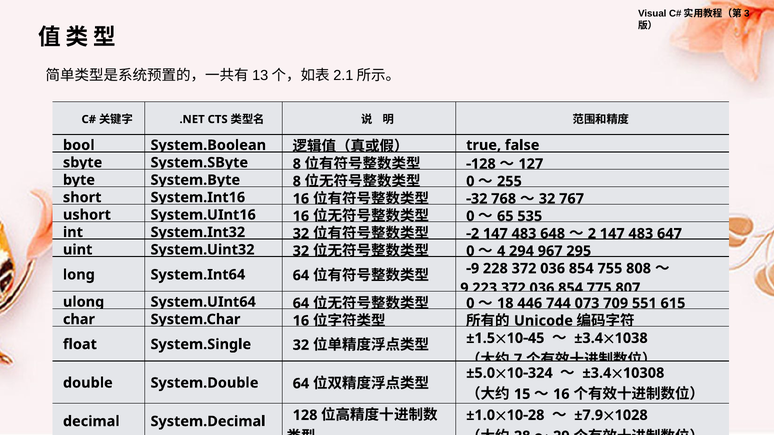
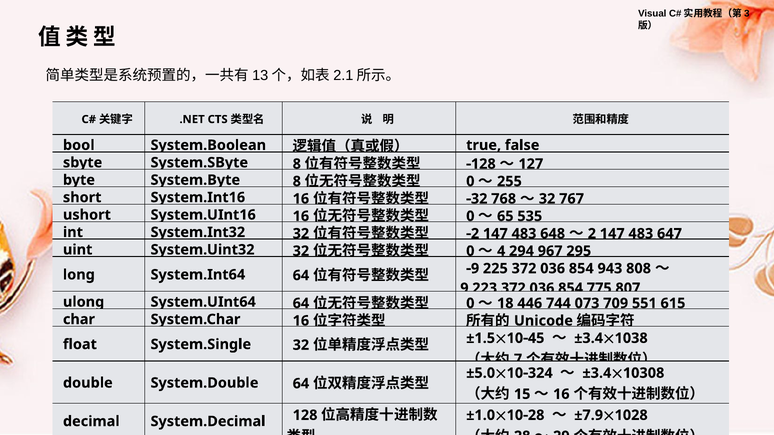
228: 228 -> 225 (495, 269)
755: 755 -> 943 (610, 269)
